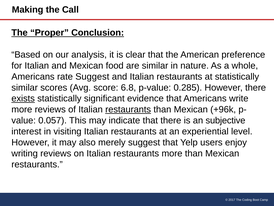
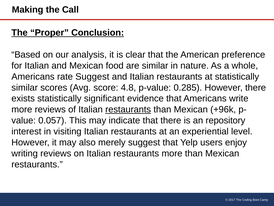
6.8: 6.8 -> 4.8 (128, 87)
exists underline: present -> none (23, 98)
subjective: subjective -> repository (225, 120)
